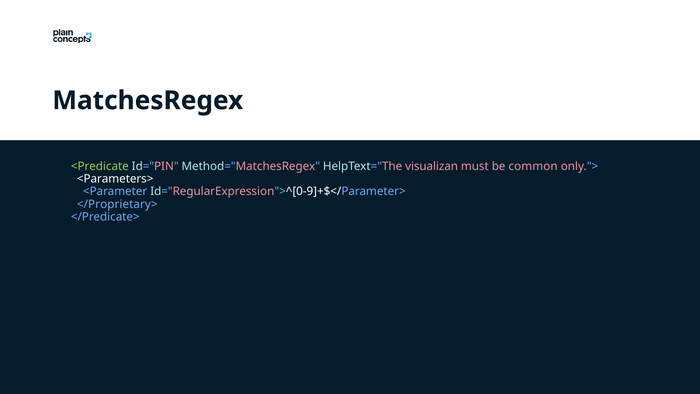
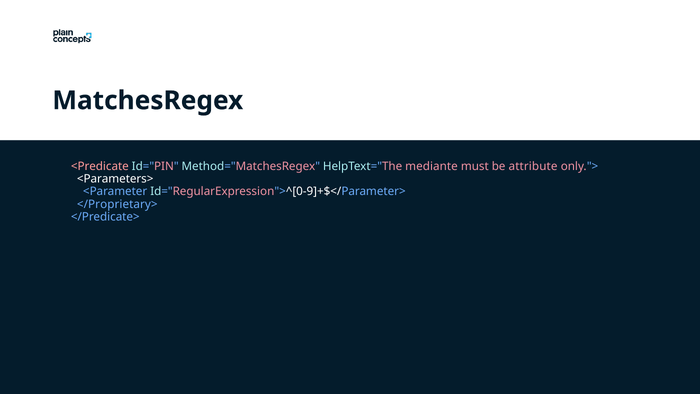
<Predicate colour: light green -> pink (100, 166)
visualizan: visualizan -> mediante (432, 166)
common: common -> attribute (533, 166)
